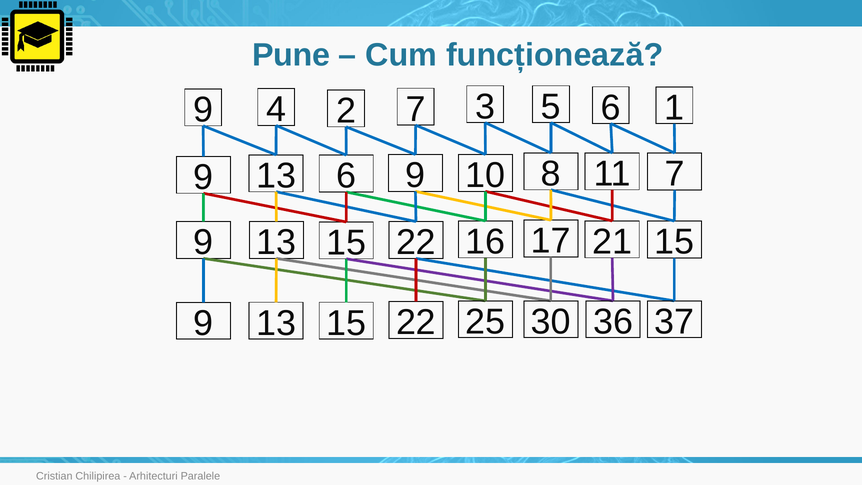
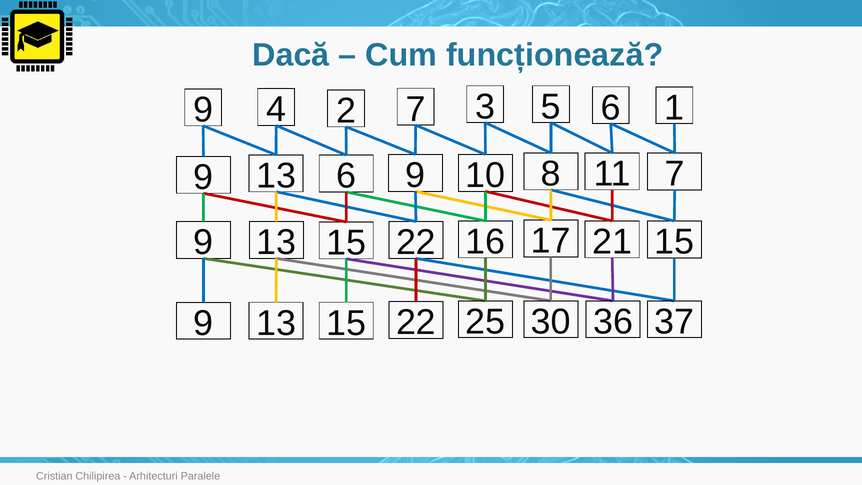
Pune: Pune -> Dacă (291, 55)
